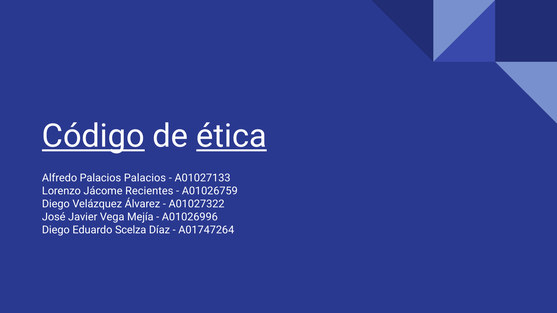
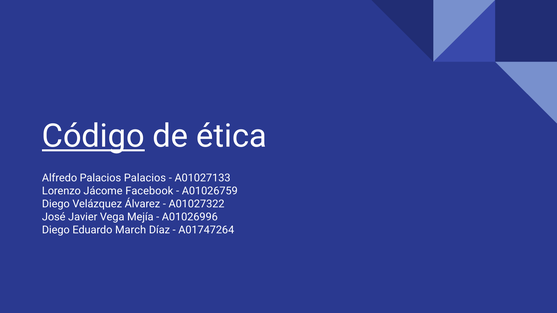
ética underline: present -> none (231, 136)
Recientes: Recientes -> Facebook (149, 191)
Scelza: Scelza -> March (131, 230)
